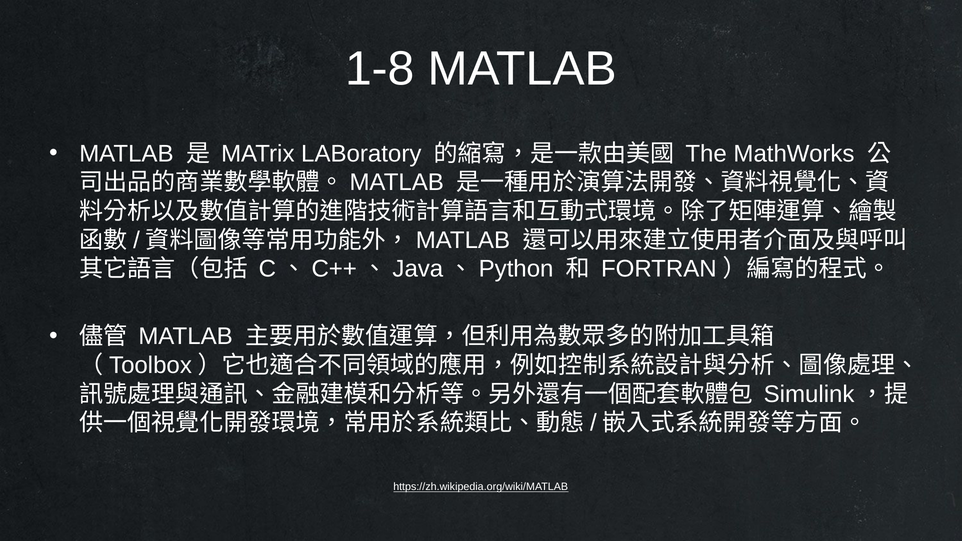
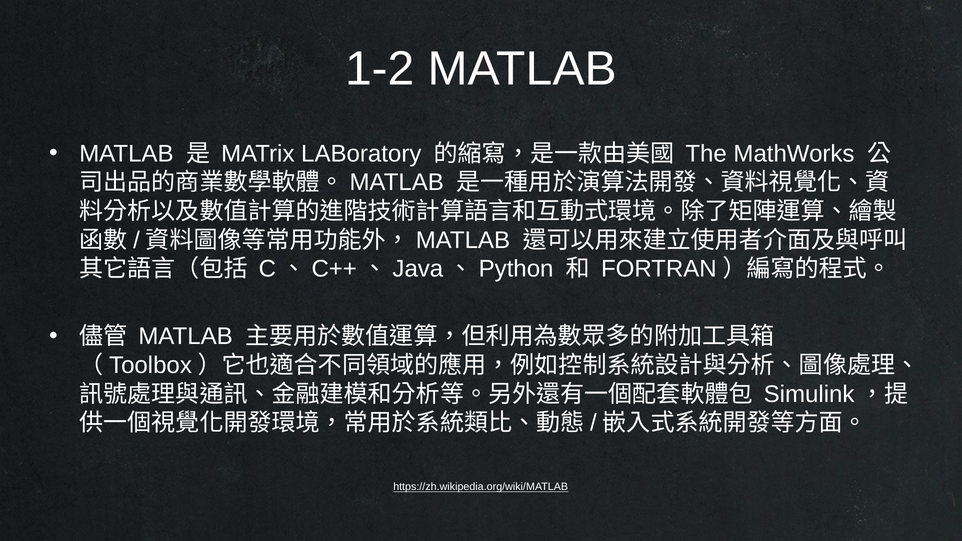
1-8: 1-8 -> 1-2 (380, 69)
